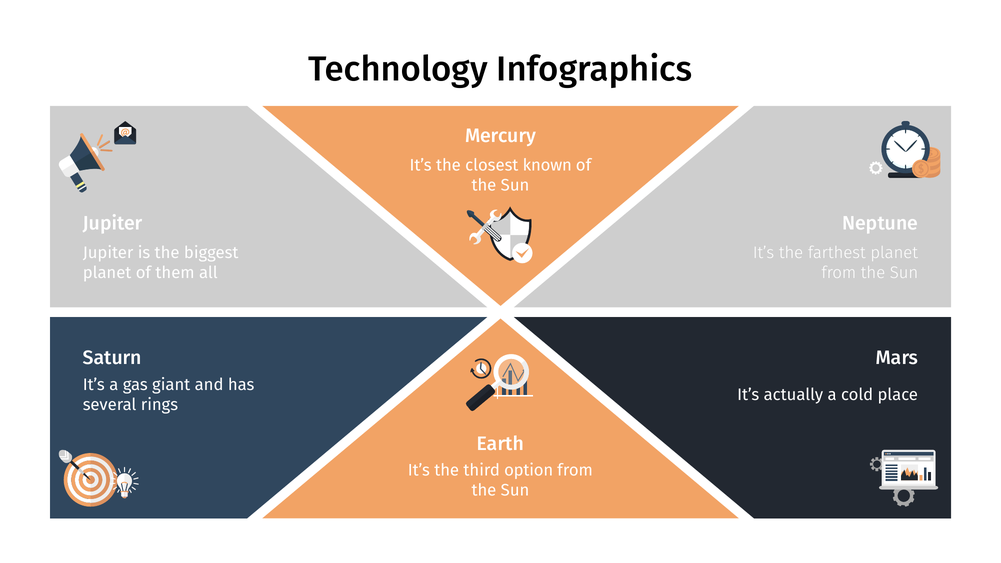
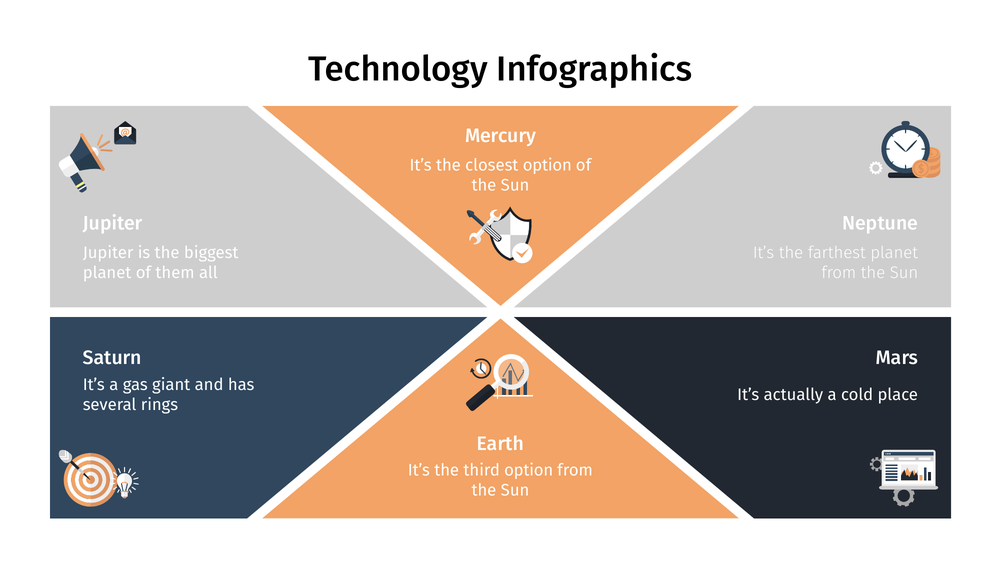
closest known: known -> option (547, 165)
